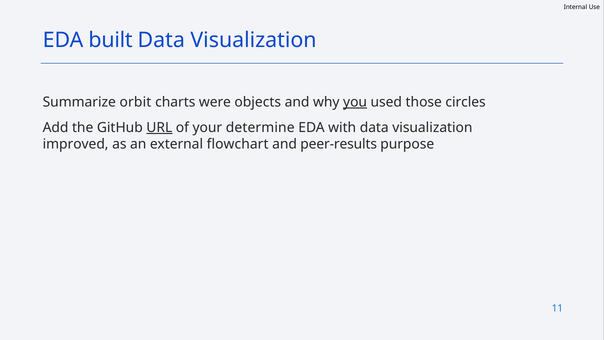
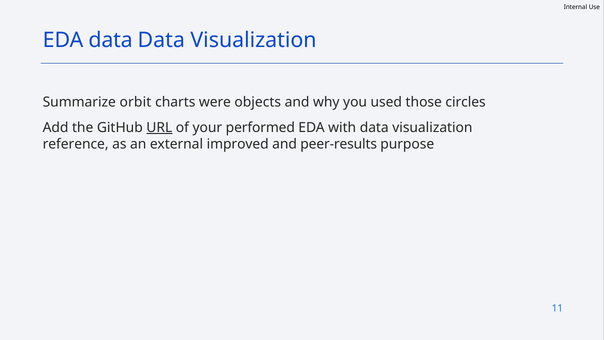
EDA built: built -> data (111, 40)
you underline: present -> none (355, 102)
determine: determine -> performed (260, 127)
improved: improved -> reference (76, 144)
flowchart: flowchart -> improved (238, 144)
